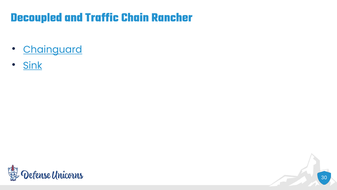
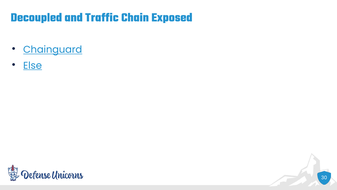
Rancher: Rancher -> Exposed (172, 17)
Sink: Sink -> Else (33, 65)
